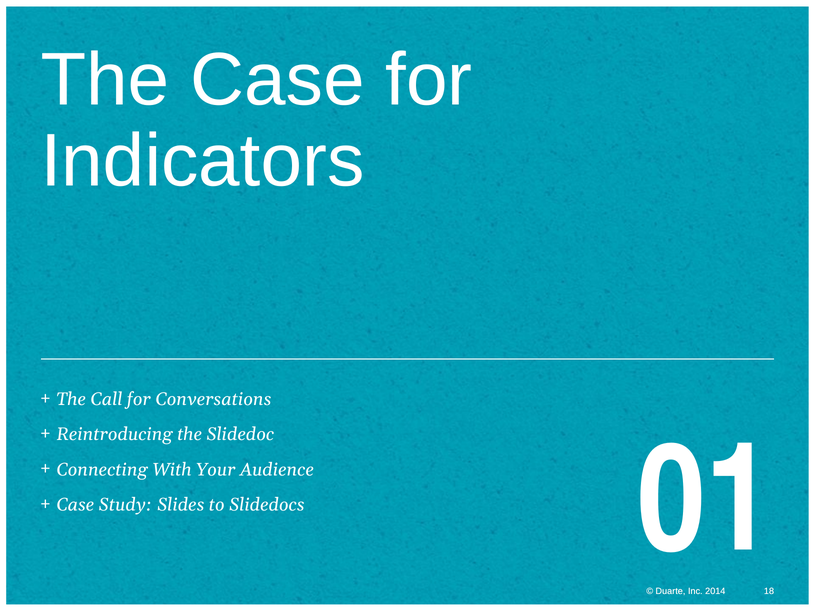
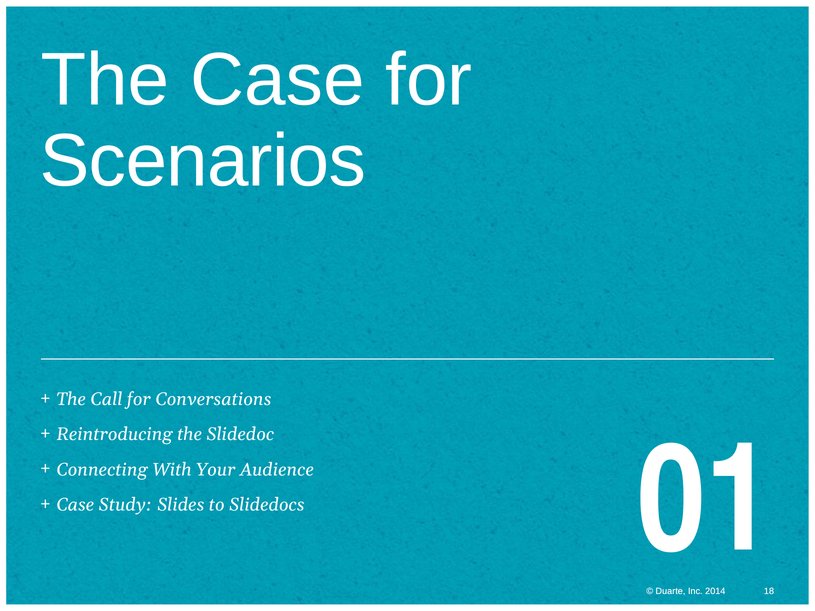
Indicators: Indicators -> Scenarios (203, 161)
